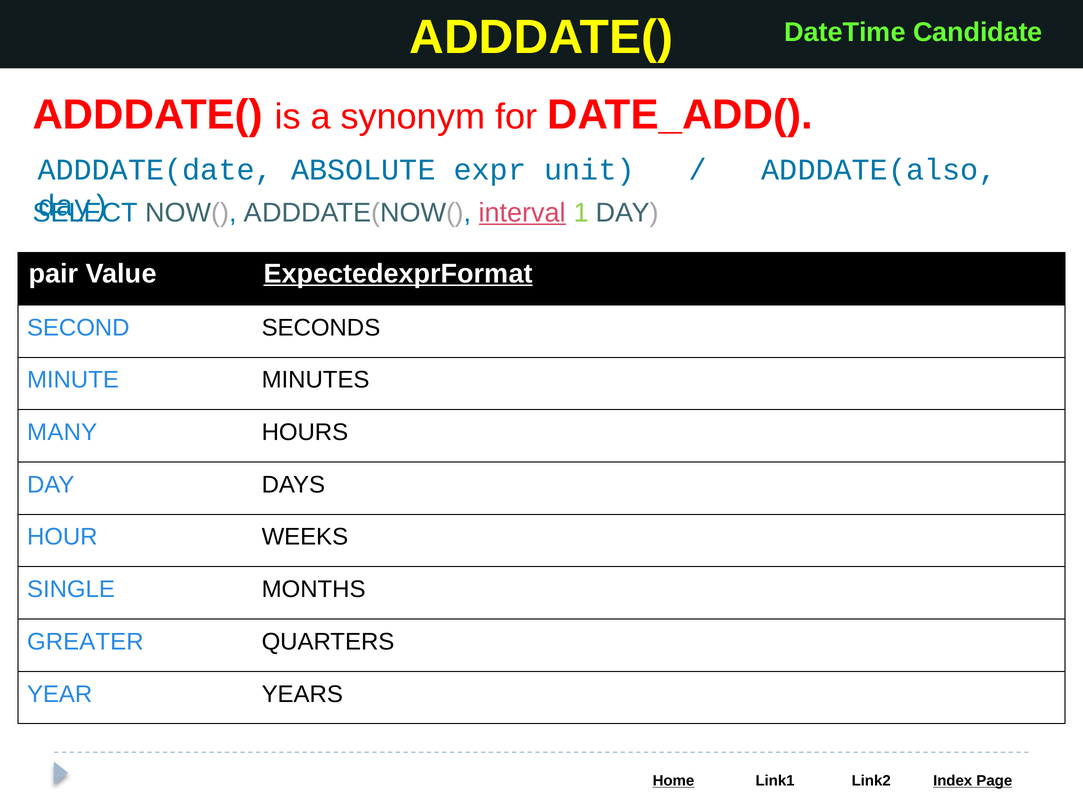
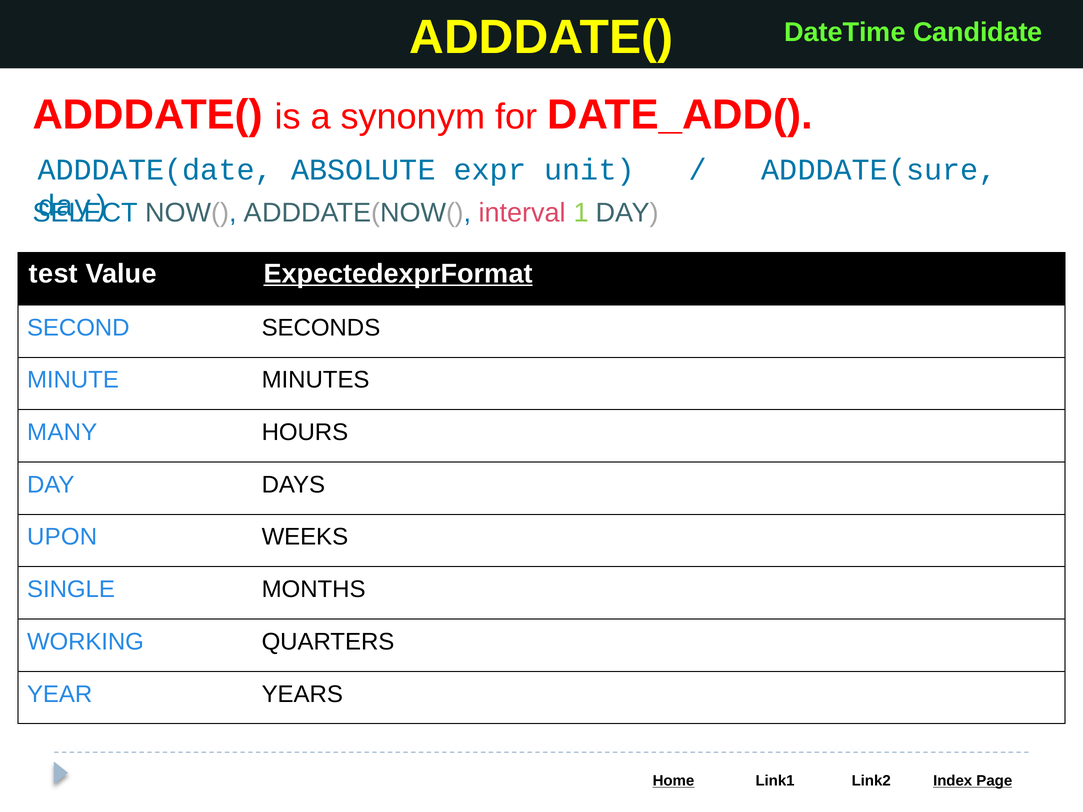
ADDDATE(also: ADDDATE(also -> ADDDATE(sure (879, 170)
interval underline: present -> none (522, 213)
pair: pair -> test (53, 274)
HOUR: HOUR -> UPON (62, 537)
GREATER: GREATER -> WORKING (85, 642)
